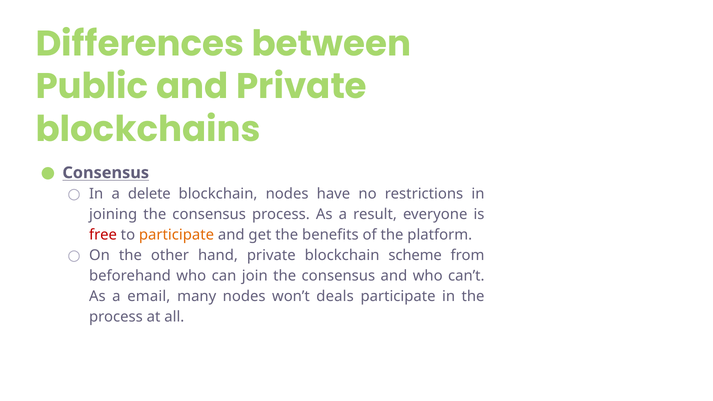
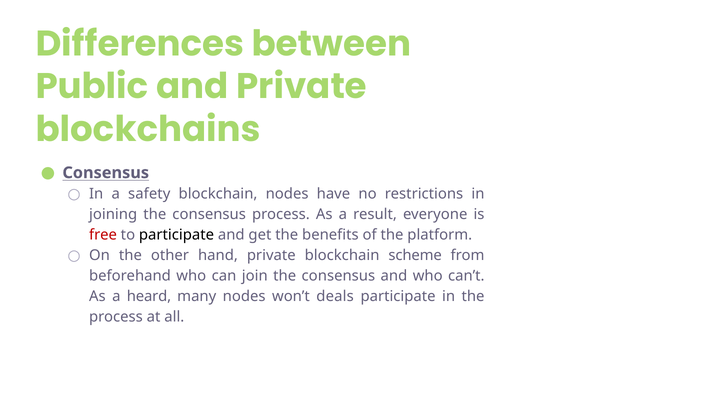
delete: delete -> safety (149, 194)
participate colour: orange -> black (177, 235)
email: email -> heard (149, 297)
